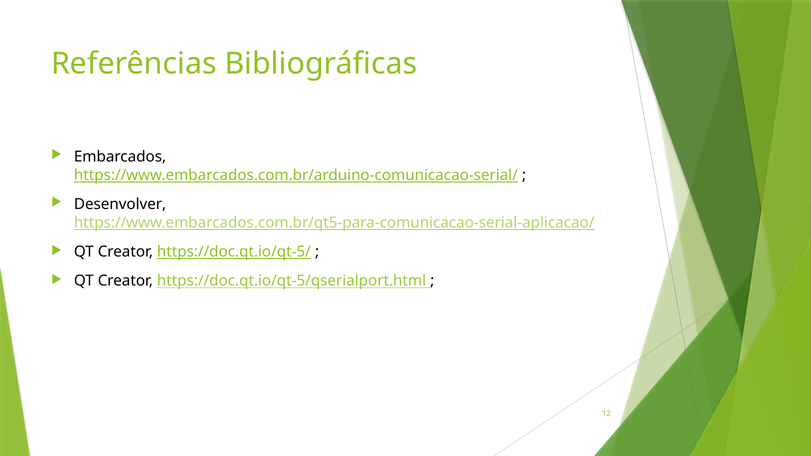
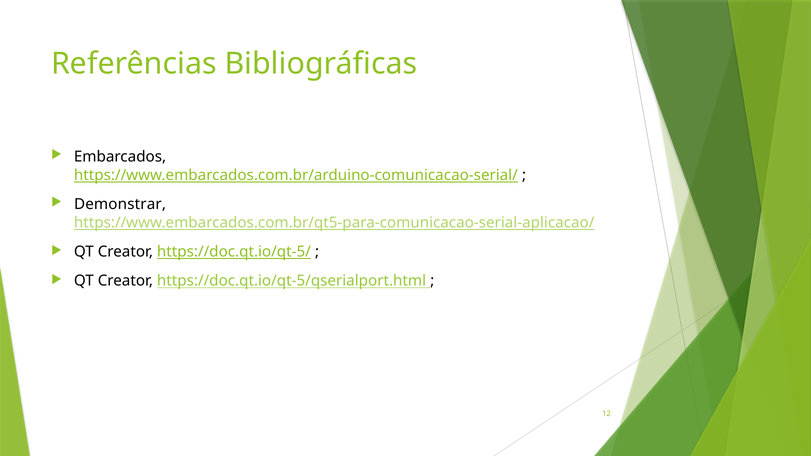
Desenvolver: Desenvolver -> Demonstrar (120, 204)
